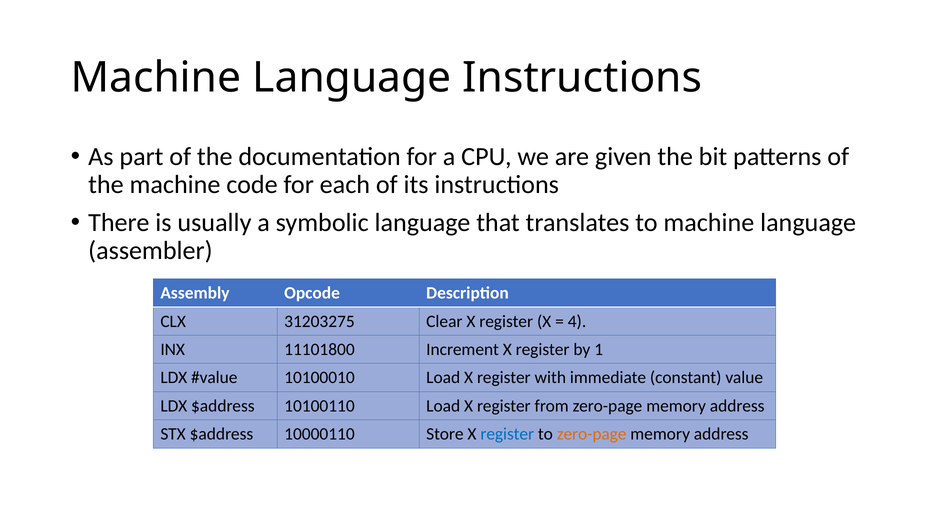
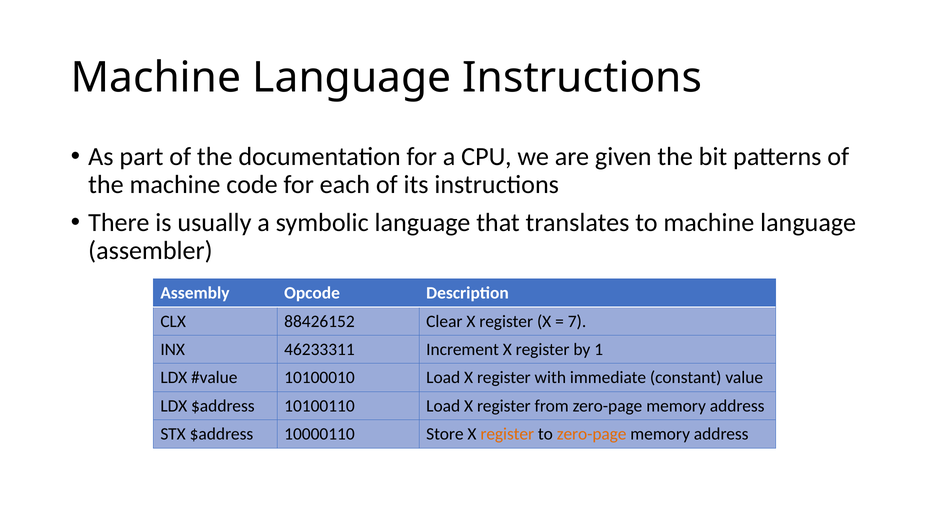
31203275: 31203275 -> 88426152 (319, 322)
4: 4 -> 7 (577, 322)
11101800: 11101800 -> 46233311 (319, 350)
register colour: blue -> orange (507, 435)
